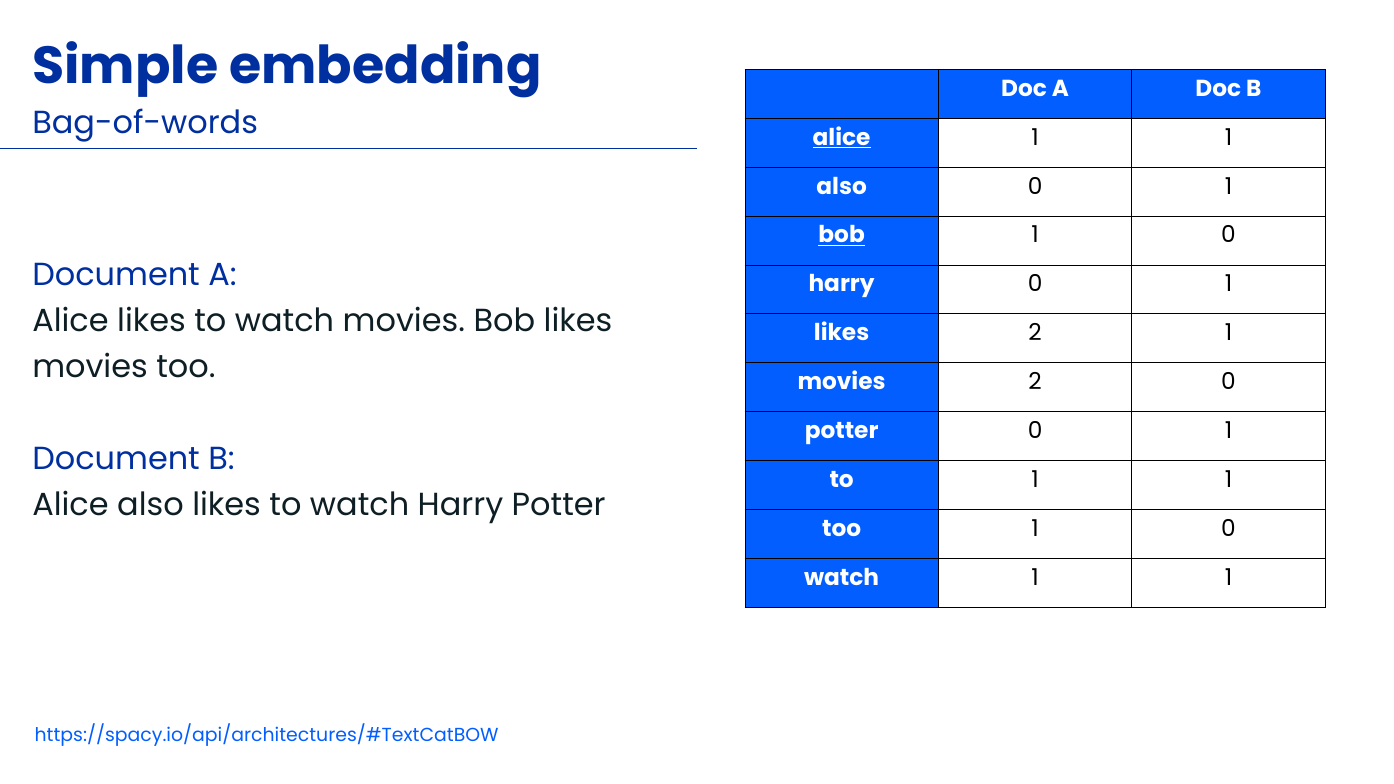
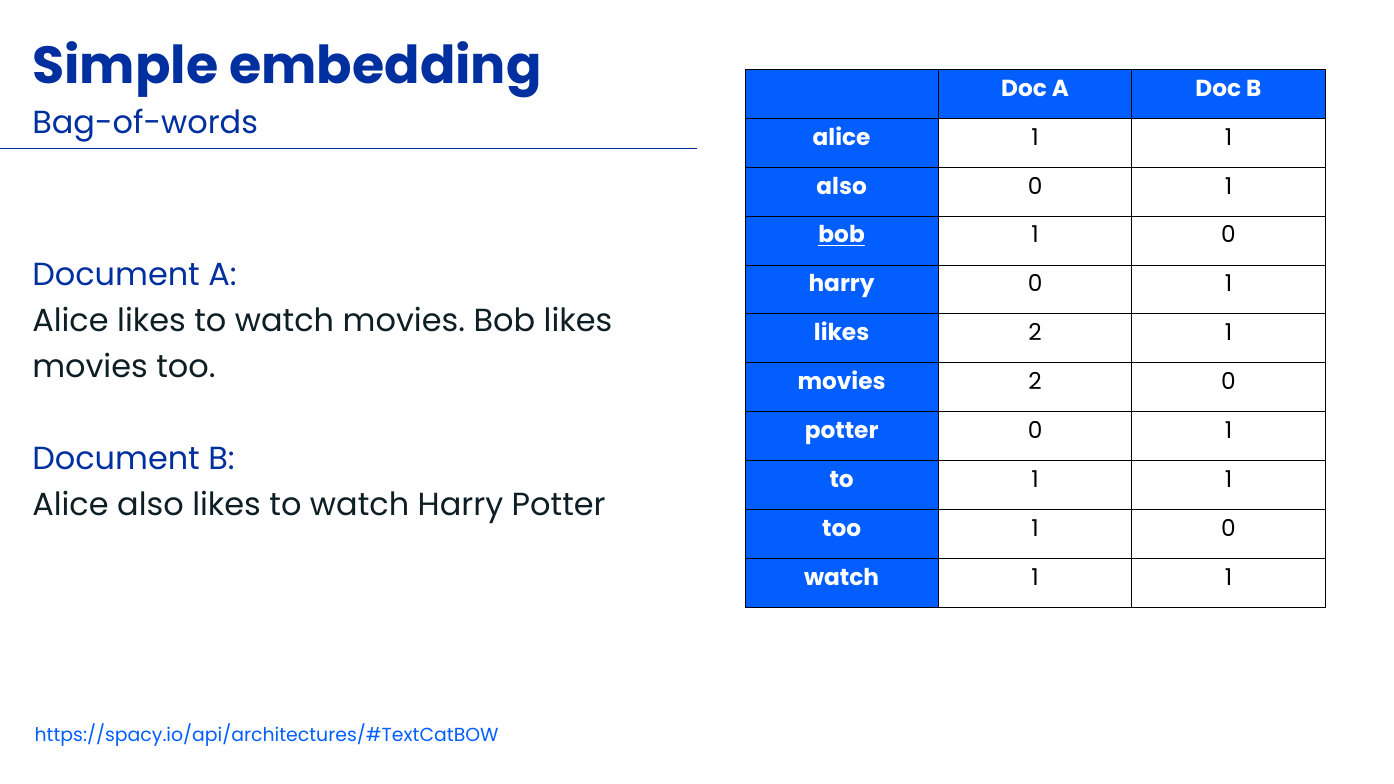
alice underline: present -> none (842, 138)
